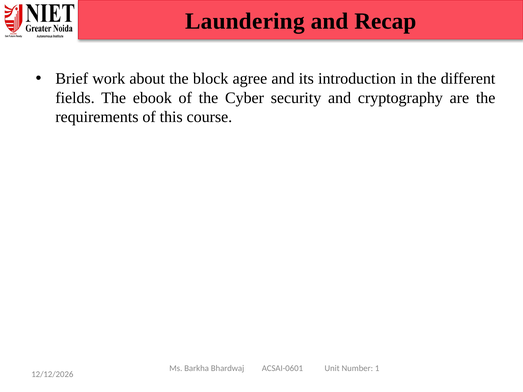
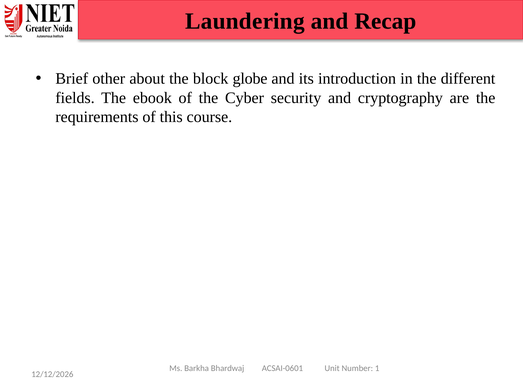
work: work -> other (109, 79)
agree: agree -> globe (250, 79)
